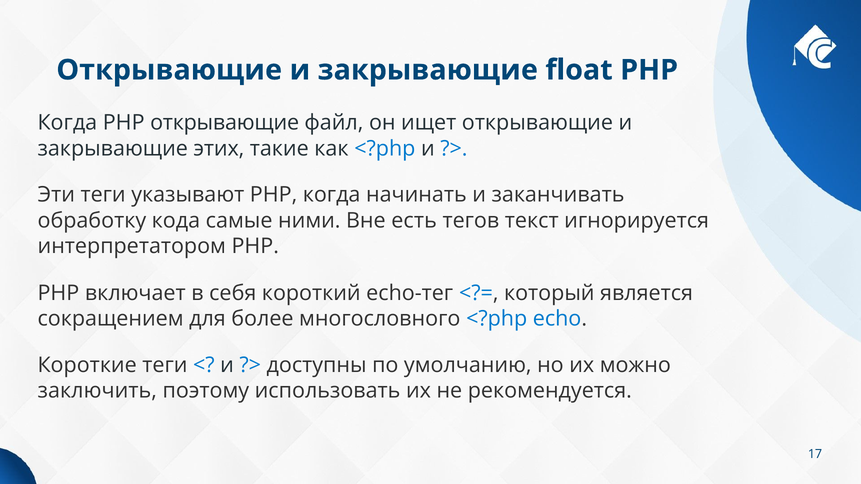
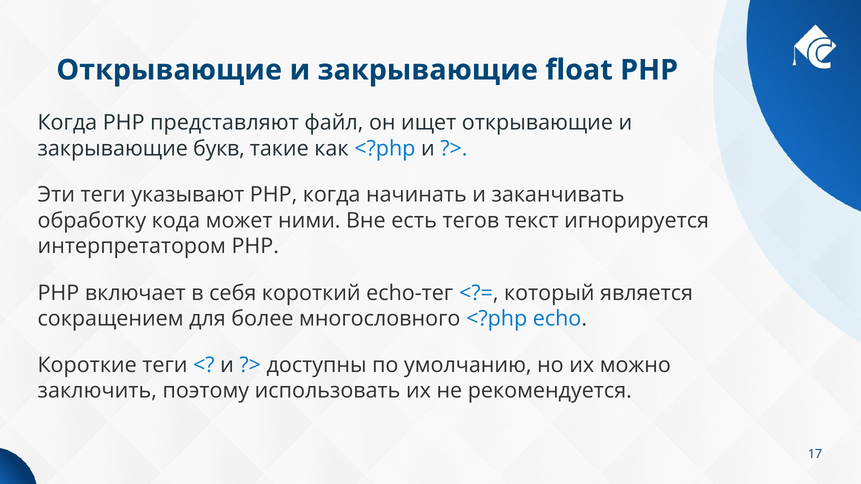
PHP открывающие: открывающие -> представляют (224, 123)
этих: этих -> букв (219, 149)
самые: самые -> может (239, 221)
